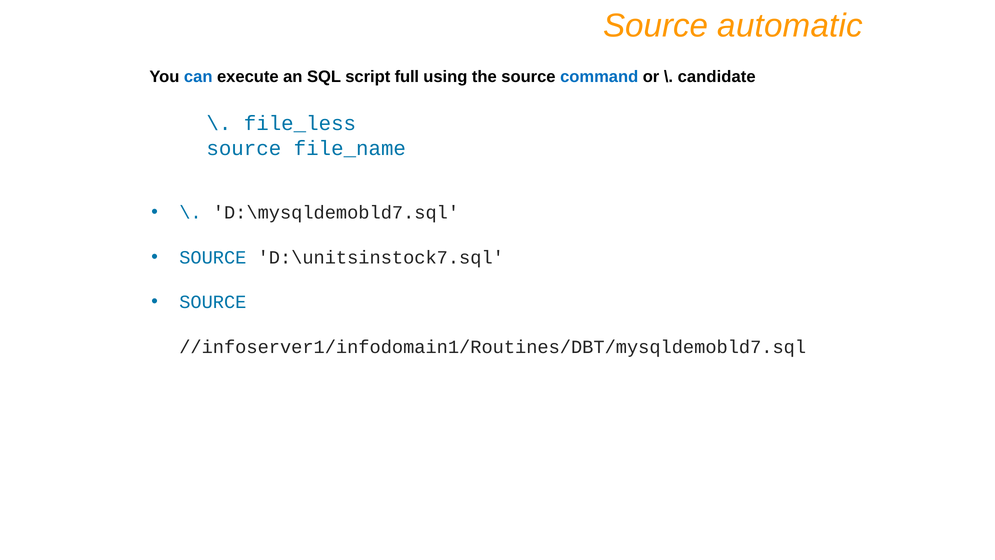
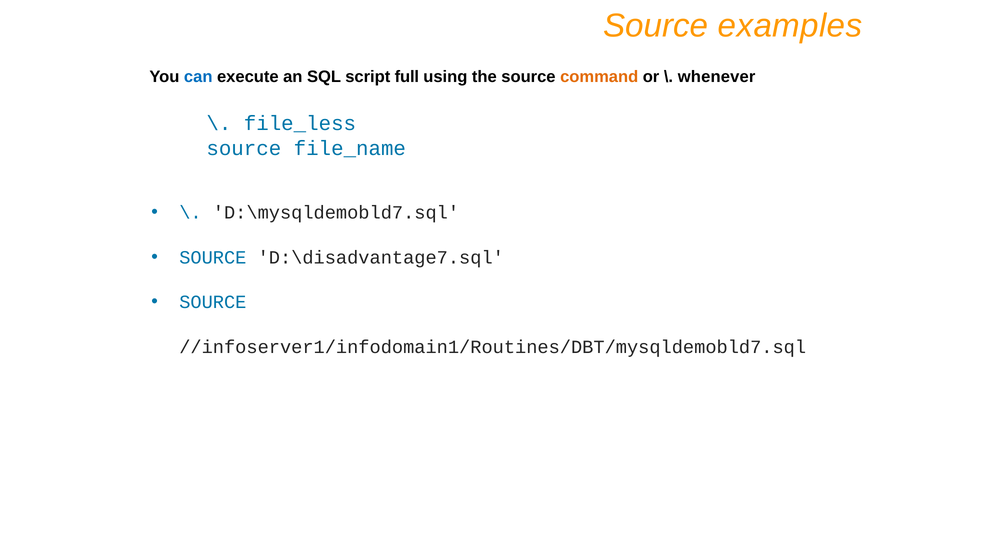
automatic: automatic -> examples (790, 26)
command colour: blue -> orange (599, 77)
candidate: candidate -> whenever (717, 77)
D:\unitsinstock7.sql: D:\unitsinstock7.sql -> D:\disadvantage7.sql (381, 257)
